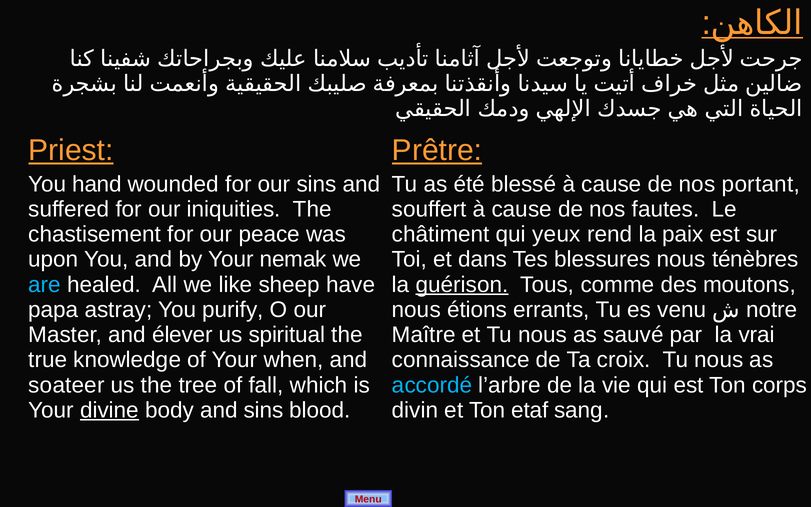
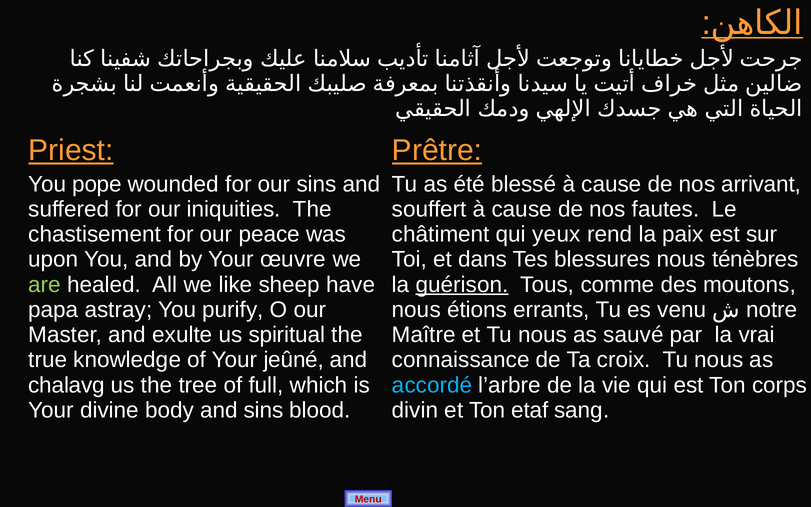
hand: hand -> pope (97, 184)
portant: portant -> arrivant (761, 184)
nemak: nemak -> œuvre (293, 259)
are colour: light blue -> light green (45, 284)
élever: élever -> exulte (182, 335)
when: when -> jeûné (294, 360)
soateer: soateer -> chalavg (67, 385)
fall: fall -> full (266, 385)
divine underline: present -> none (109, 410)
